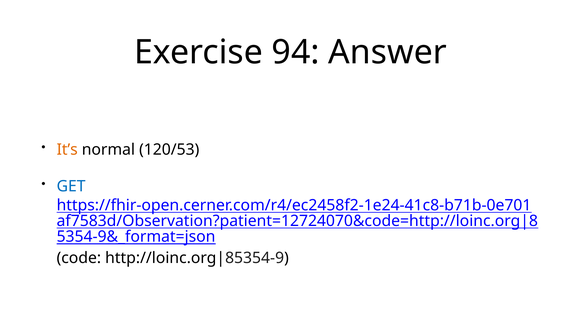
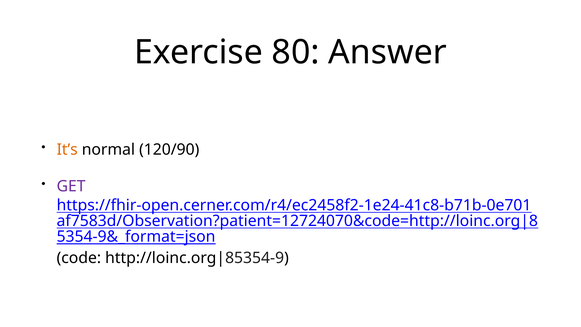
94: 94 -> 80 (296, 52)
120/53: 120/53 -> 120/90 (169, 149)
GET colour: blue -> purple (71, 186)
